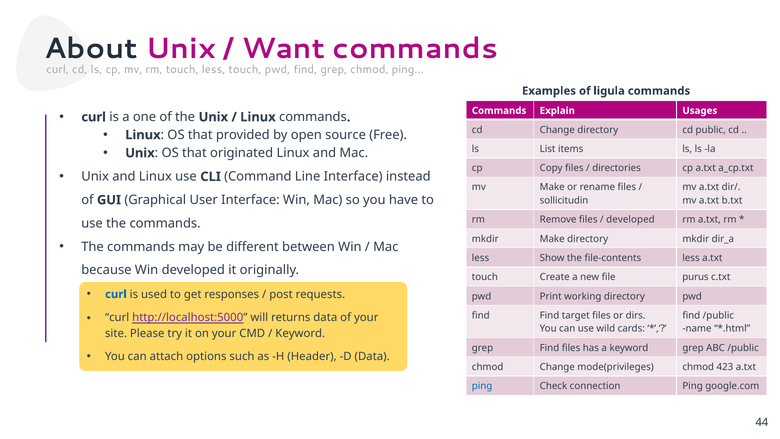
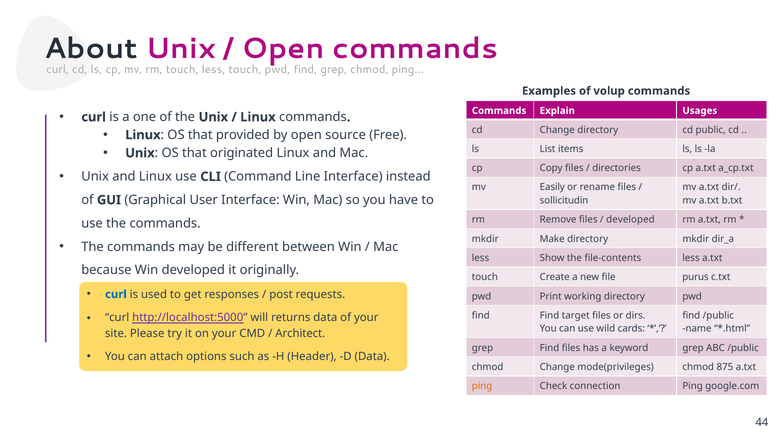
Want: Want -> Open (283, 49)
ligula: ligula -> volup (609, 91)
mv Make: Make -> Easily (552, 187)
Keyword: Keyword -> Architect (300, 333)
423: 423 -> 875 (725, 367)
ping colour: blue -> orange (482, 386)
